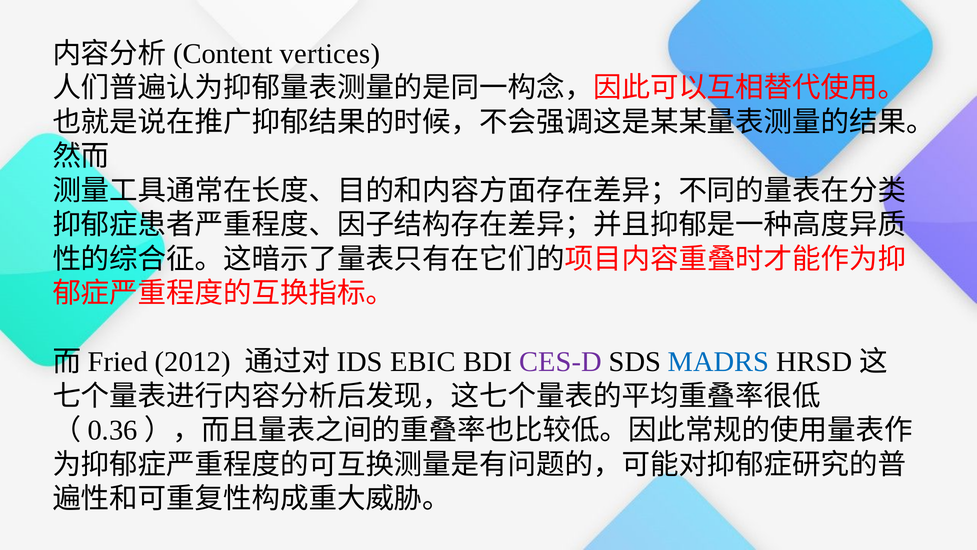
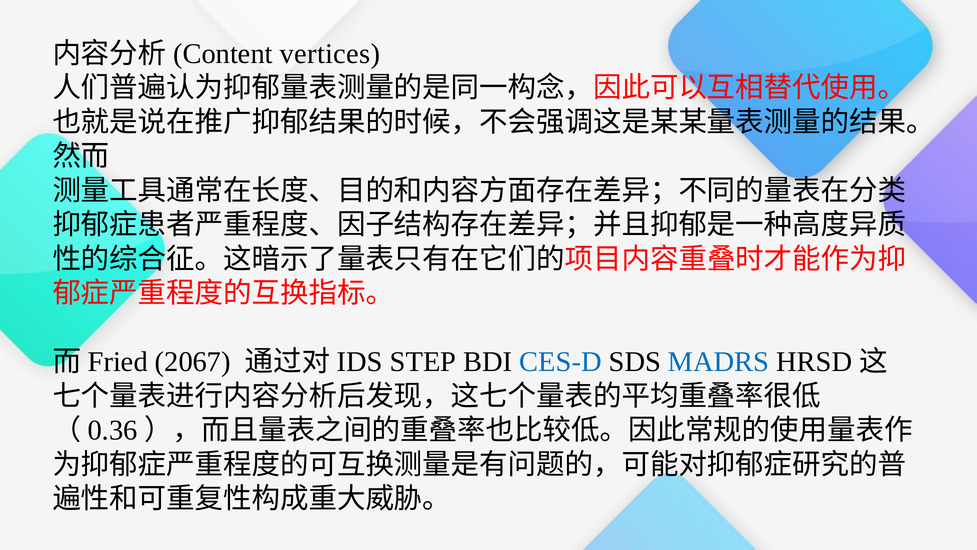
2012: 2012 -> 2067 (193, 362)
EBIC: EBIC -> STEP (423, 362)
CES-D colour: purple -> blue (561, 362)
